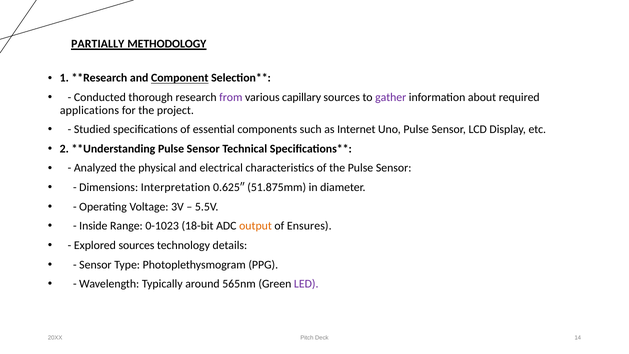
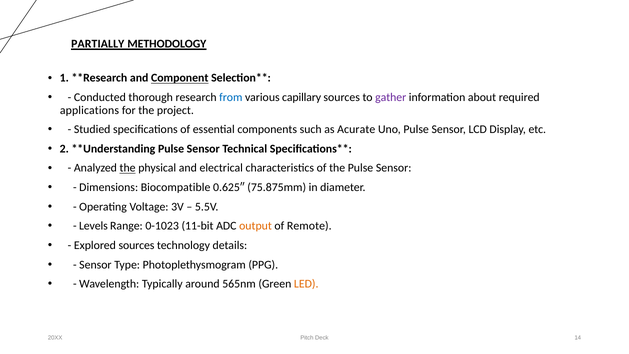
from colour: purple -> blue (231, 97)
Internet: Internet -> Acurate (356, 129)
the underline: none -> present (128, 168)
Interpretation: Interpretation -> Biocompatible (176, 187)
51.875mm: 51.875mm -> 75.875mm (277, 187)
Inside: Inside -> Levels (93, 226)
18-bit: 18-bit -> 11-bit (197, 226)
Ensures: Ensures -> Remote (309, 226)
LED colour: purple -> orange (306, 284)
